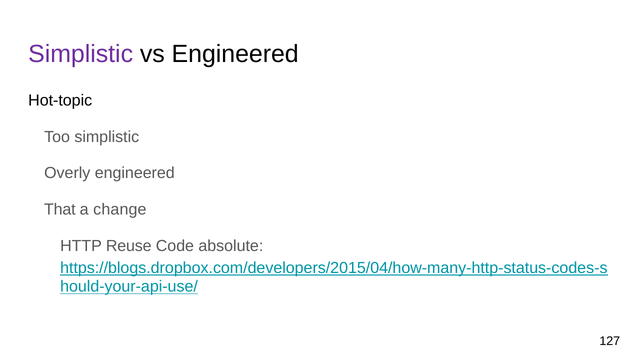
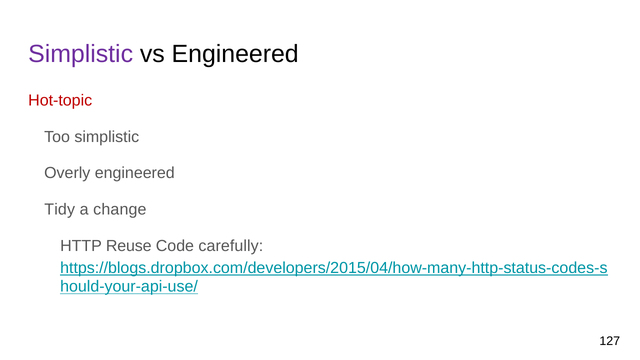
Hot-topic colour: black -> red (60, 101)
That: That -> Tidy (60, 209)
absolute: absolute -> carefully (231, 246)
